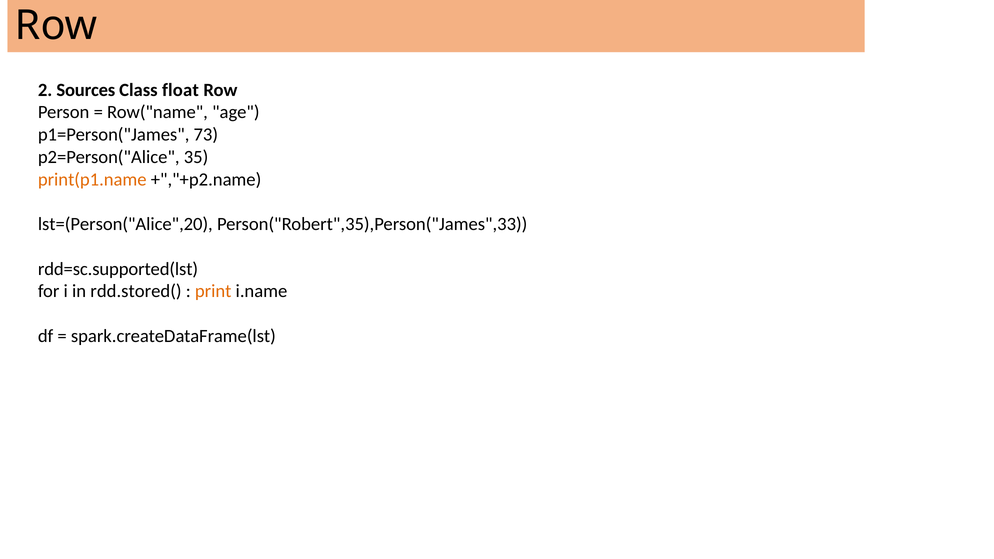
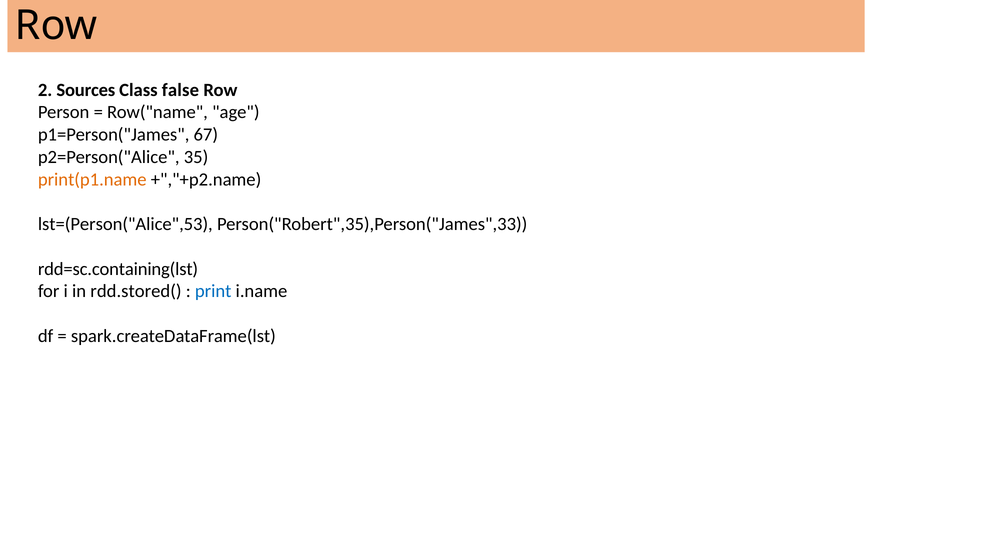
float: float -> false (180, 90)
73: 73 -> 67 (206, 135)
lst=(Person("Alice",20: lst=(Person("Alice",20 -> lst=(Person("Alice",53 (125, 224)
rdd=sc.supported(lst: rdd=sc.supported(lst -> rdd=sc.containing(lst (118, 269)
print colour: orange -> blue (213, 291)
